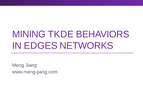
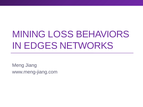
TKDE: TKDE -> LOSS (61, 34)
